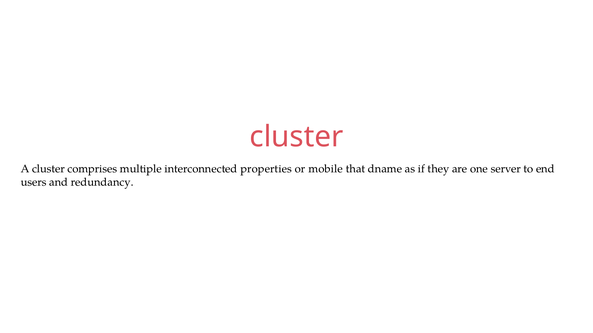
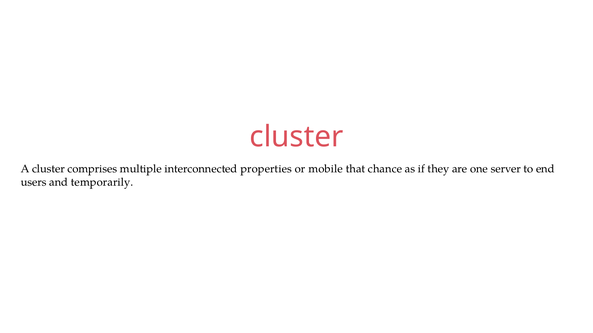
dname: dname -> chance (385, 169)
redundancy: redundancy -> temporarily (102, 182)
